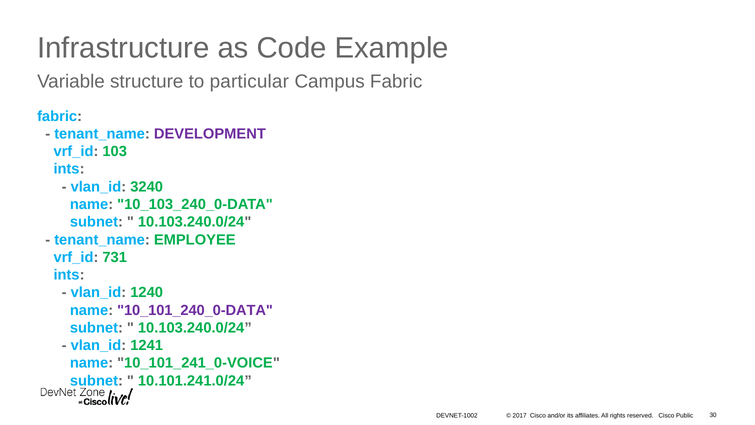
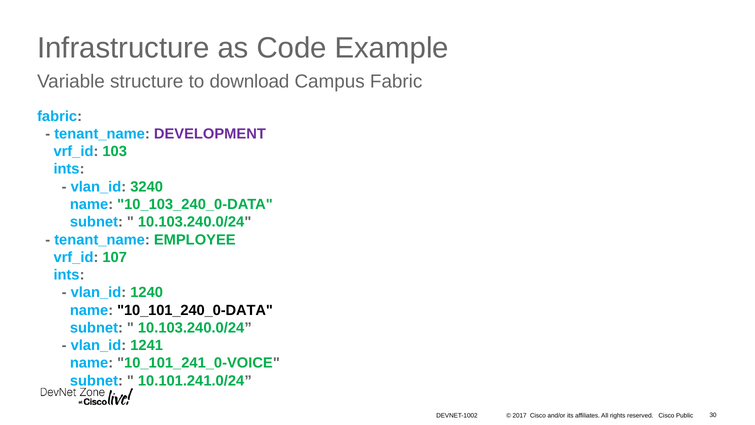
particular: particular -> download (249, 81)
731: 731 -> 107 (115, 257)
10_101_240_0-DATA colour: purple -> black (195, 310)
